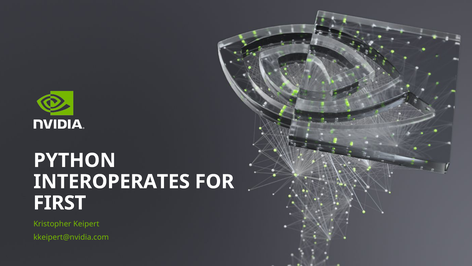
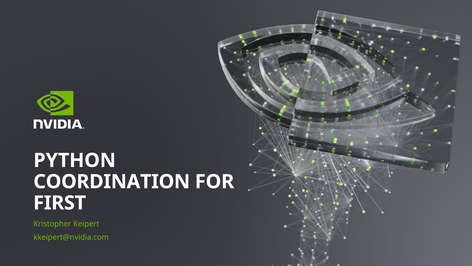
INTEROPERATES: INTEROPERATES -> COORDINATION (112, 181)
